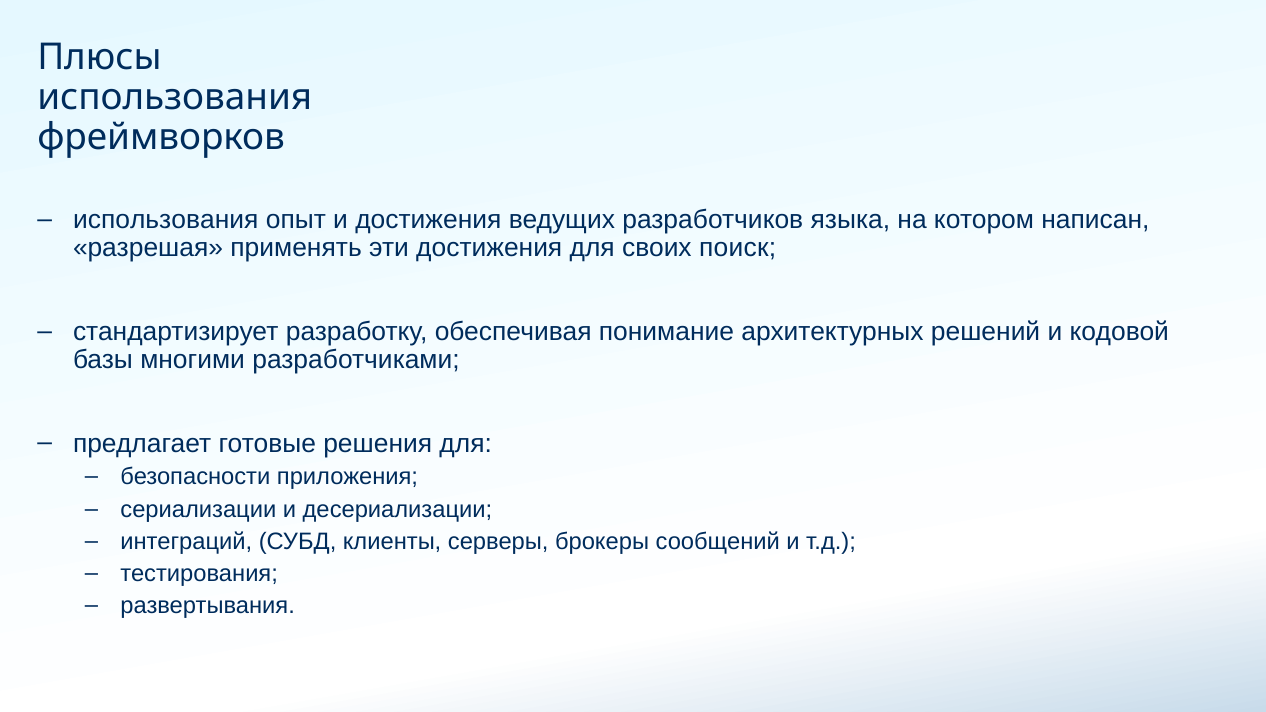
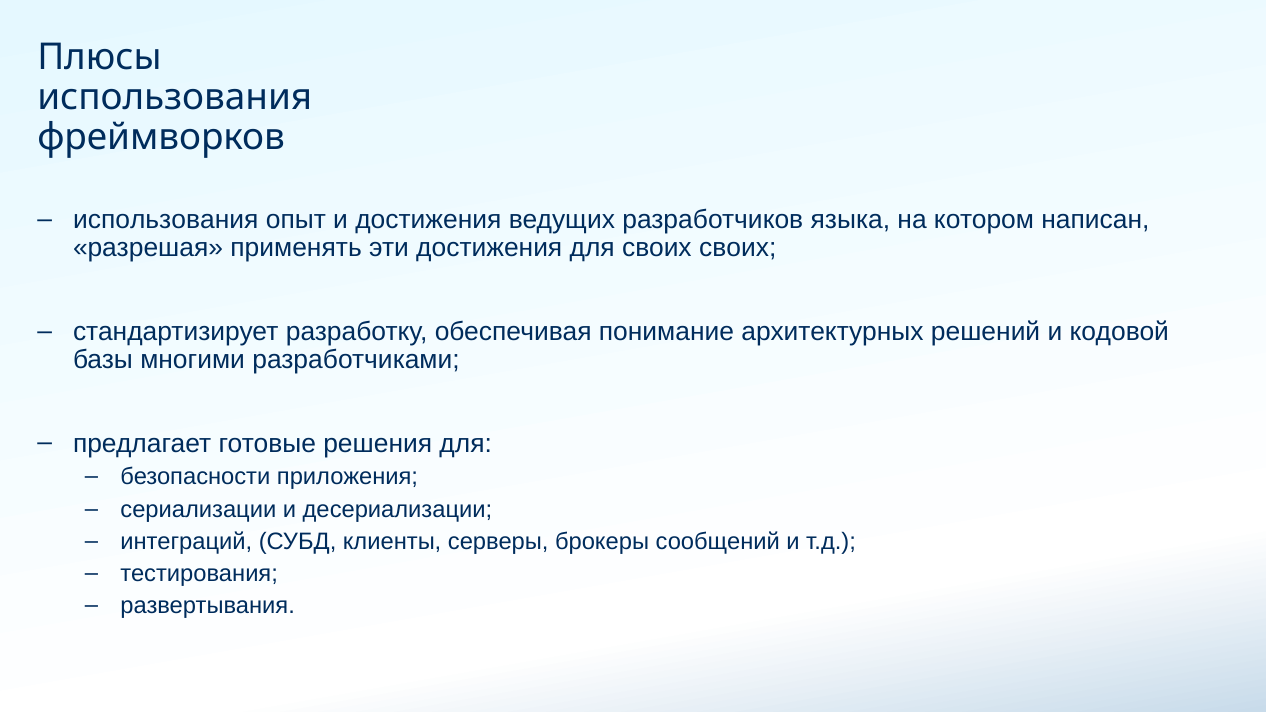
своих поиск: поиск -> своих (738, 248)
